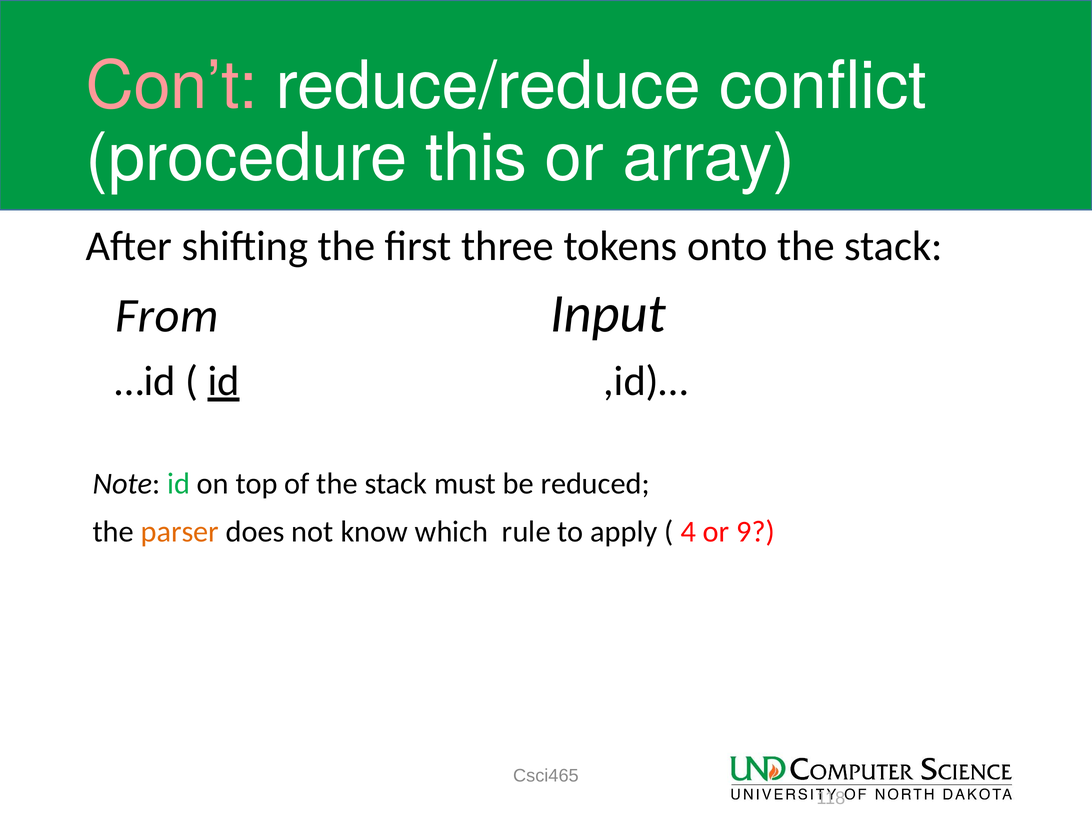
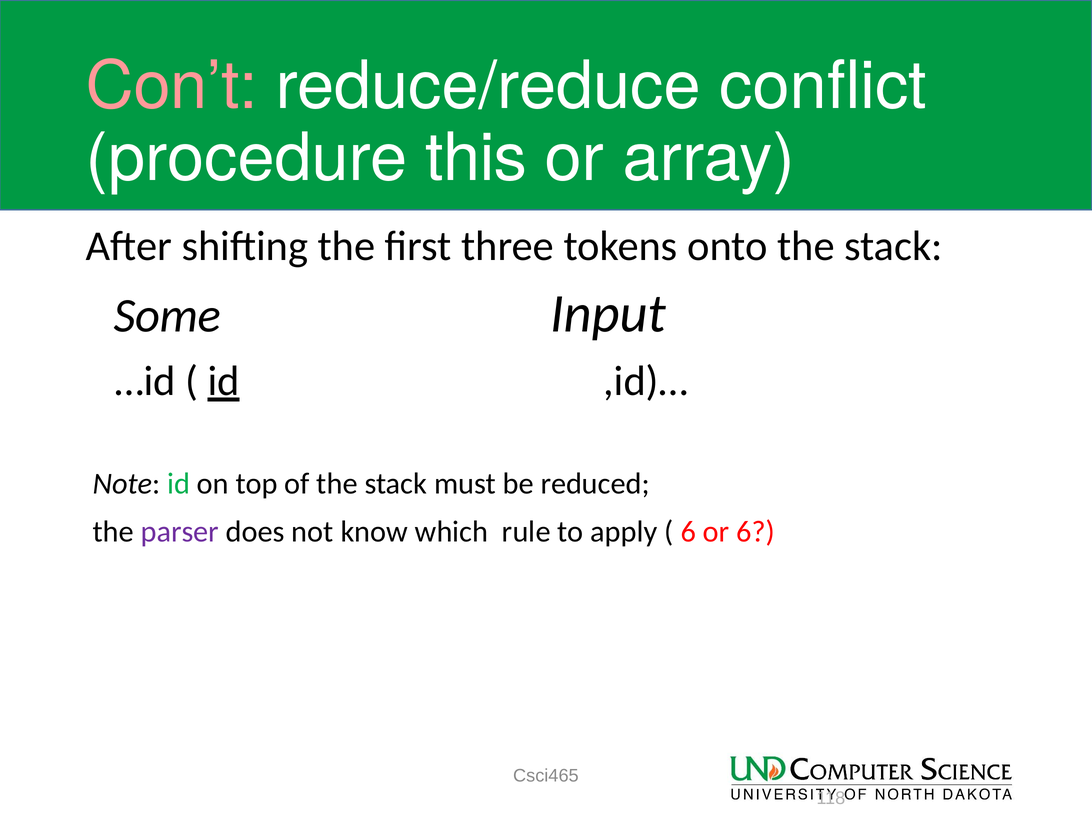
From: From -> Some (167, 316)
parser colour: orange -> purple (180, 532)
4: 4 -> 6 (688, 532)
or 9: 9 -> 6 (756, 532)
